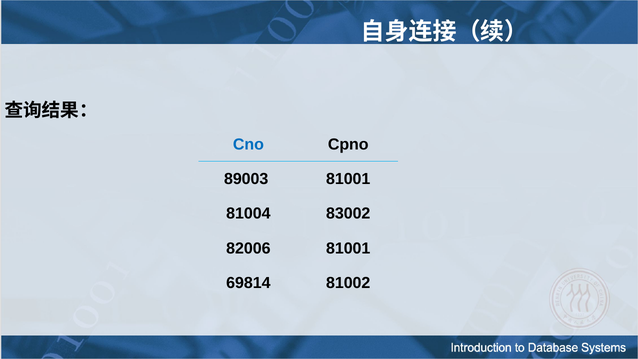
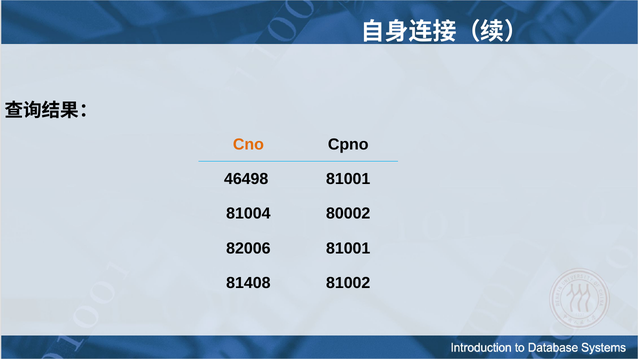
Cno colour: blue -> orange (248, 144)
89003: 89003 -> 46498 (246, 179)
83002: 83002 -> 80002 (348, 214)
69814: 69814 -> 81408 (248, 283)
